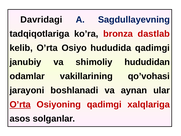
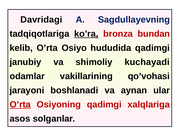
ko’ra underline: none -> present (86, 34)
dastlab: dastlab -> bundan (154, 34)
hududidan: hududidan -> kuchayadi (147, 62)
